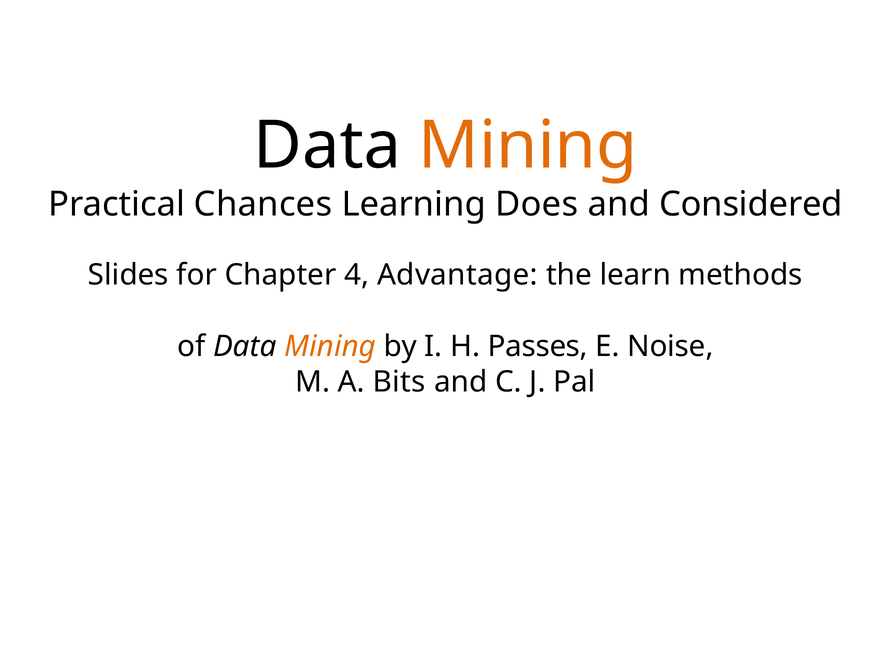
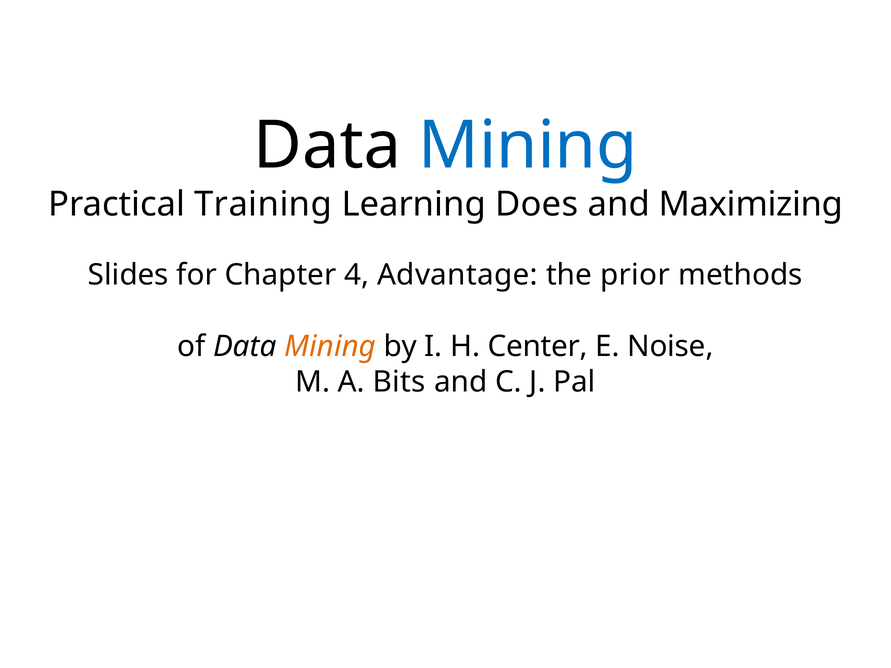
Mining colour: orange -> blue (528, 146)
Chances: Chances -> Training (263, 204)
Considered: Considered -> Maximizing (751, 204)
learn: learn -> prior (635, 275)
Passes: Passes -> Center (538, 346)
